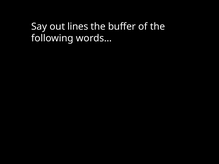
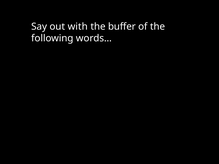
lines: lines -> with (78, 27)
